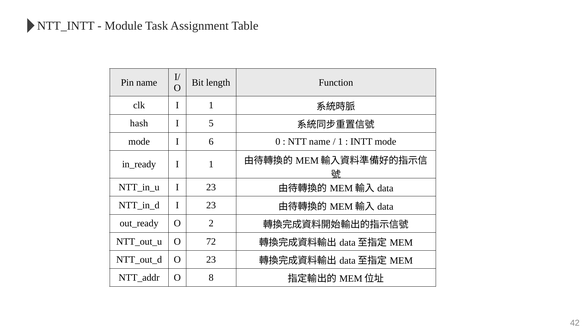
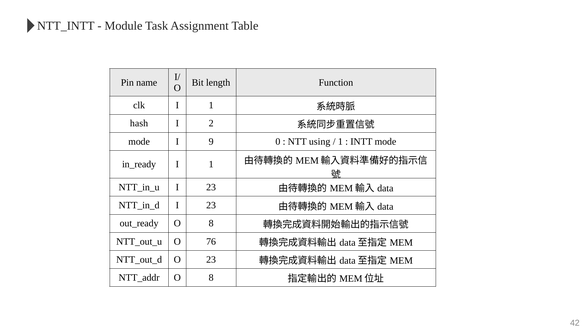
5: 5 -> 2 (211, 123)
6: 6 -> 9 (211, 141)
NTT name: name -> using (320, 141)
2: 2 -> 8 (211, 223)
72: 72 -> 76 (211, 241)
